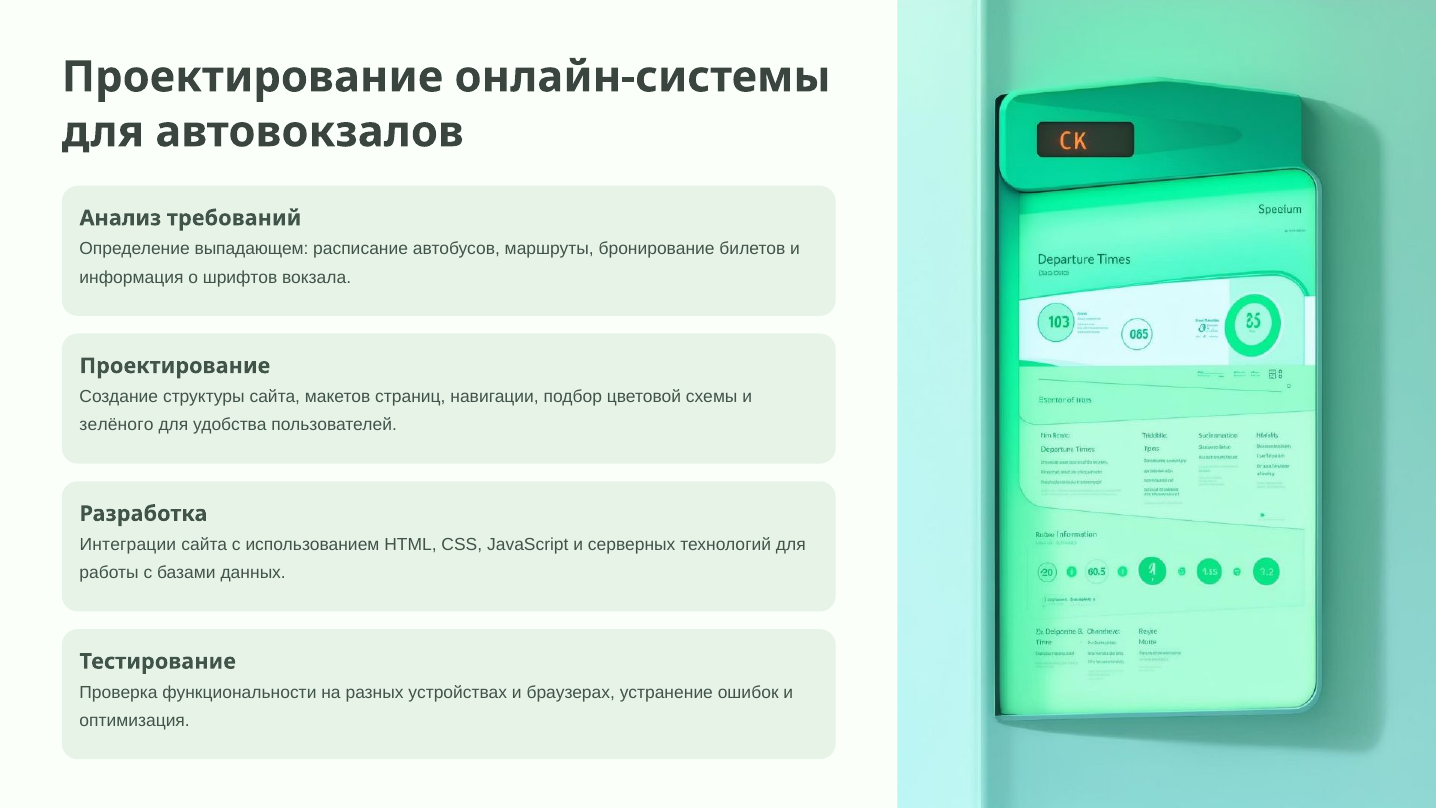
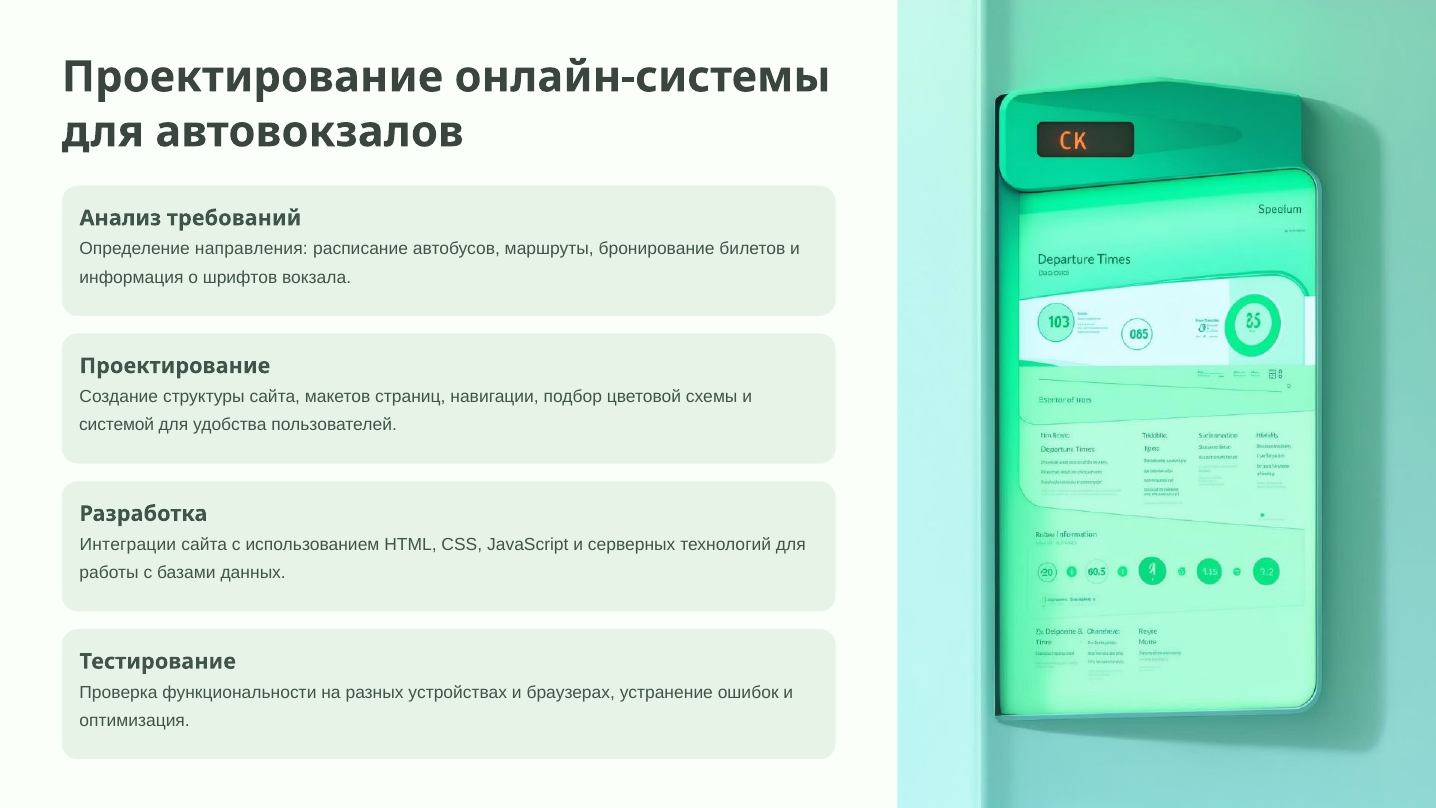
выпадающем: выпадающем -> направления (251, 249)
зелёного: зелёного -> системой (117, 425)
